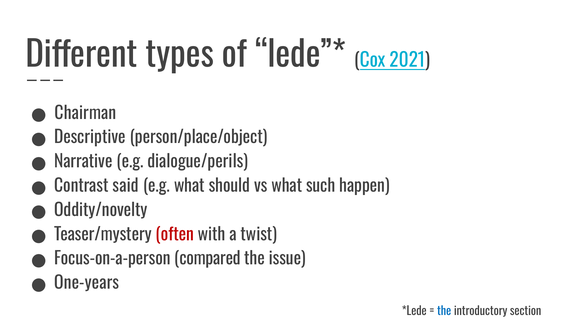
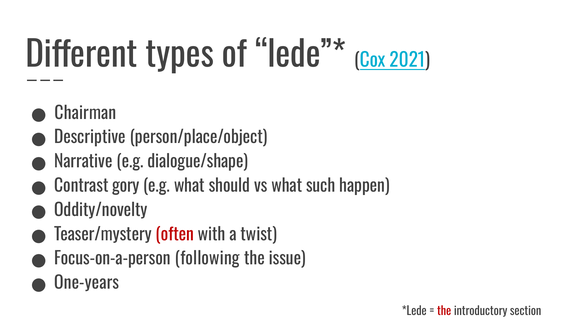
dialogue/perils: dialogue/perils -> dialogue/shape (198, 162)
said: said -> gory (126, 186)
compared: compared -> following (207, 259)
the colour: blue -> red (444, 311)
